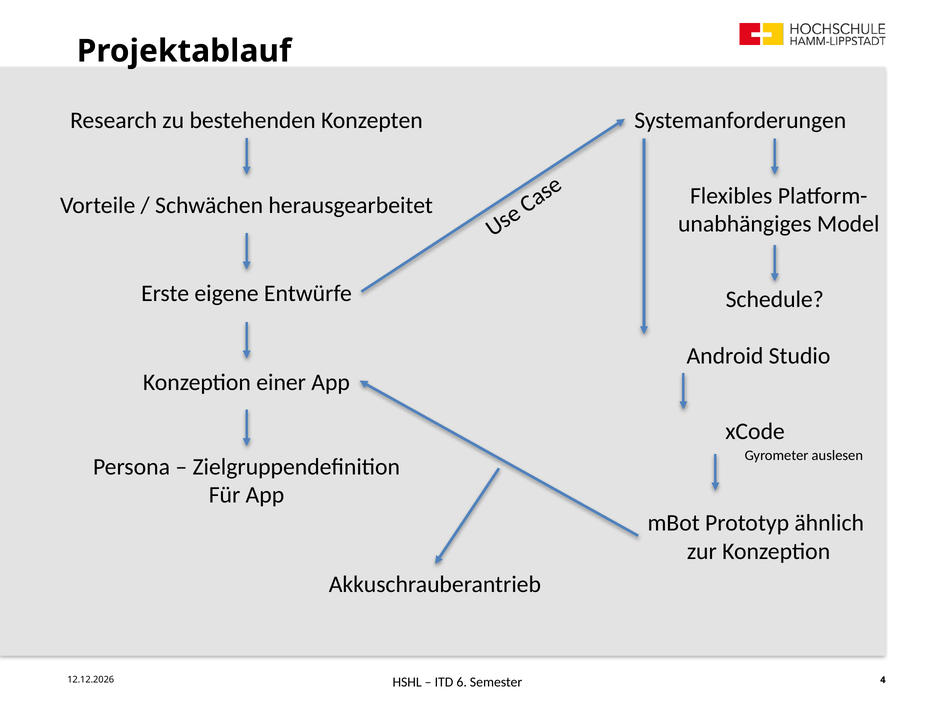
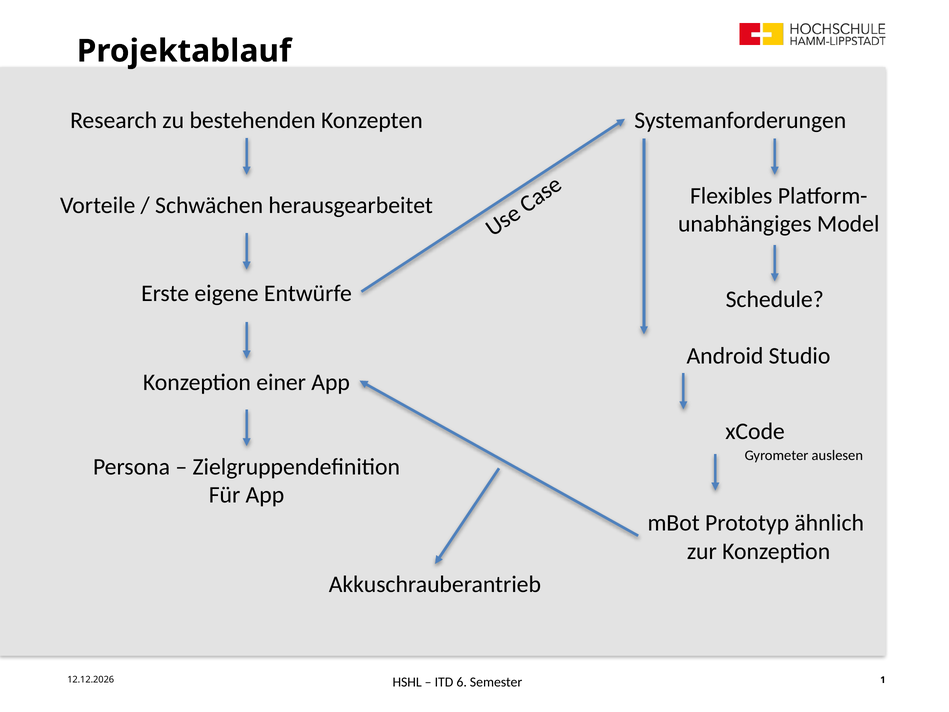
4: 4 -> 1 (883, 680)
